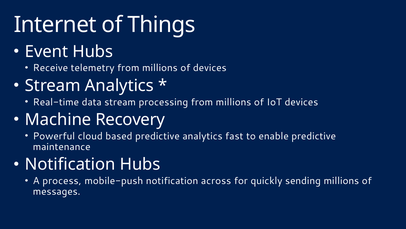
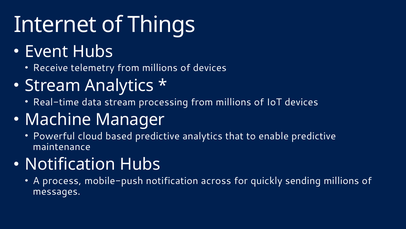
Recovery: Recovery -> Manager (130, 119)
fast: fast -> that (234, 136)
